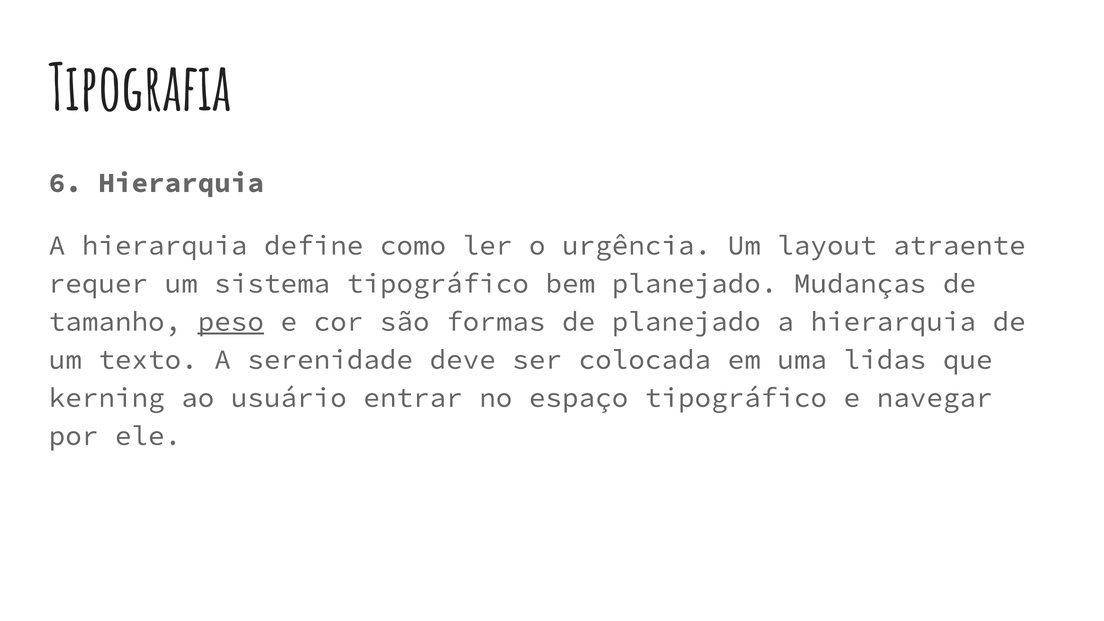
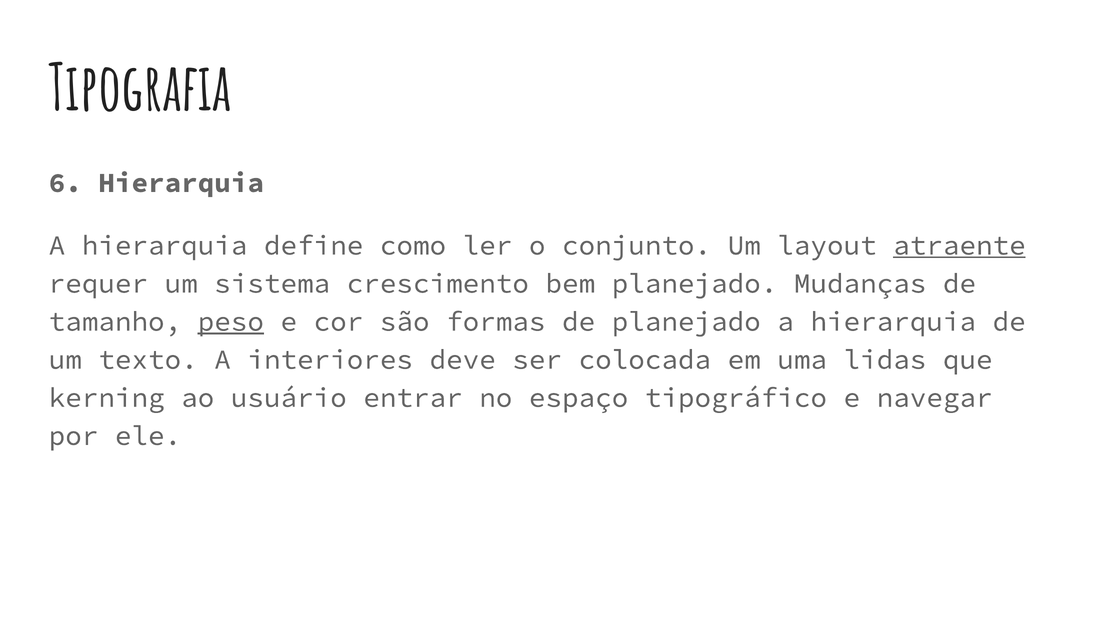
urgência: urgência -> conjunto (637, 245)
atraente underline: none -> present (959, 245)
sistema tipográfico: tipográfico -> crescimento (438, 283)
serenidade: serenidade -> interiores (330, 360)
